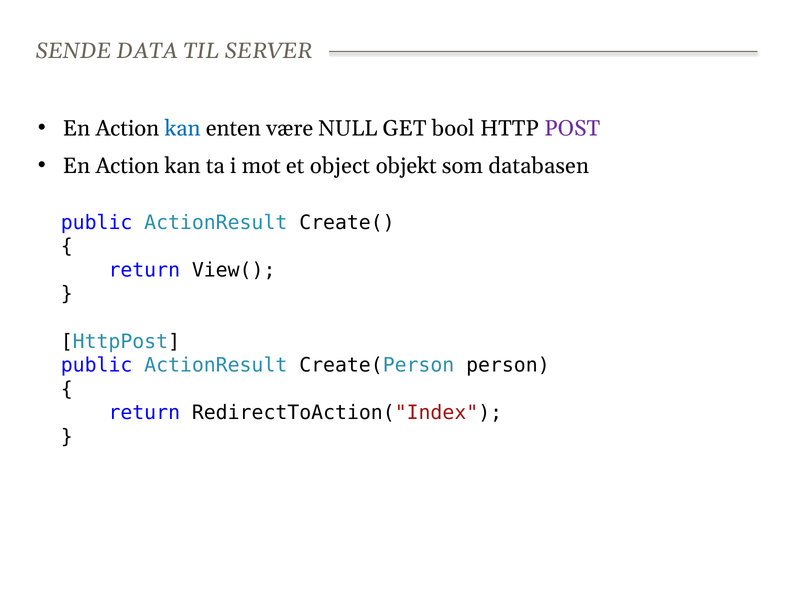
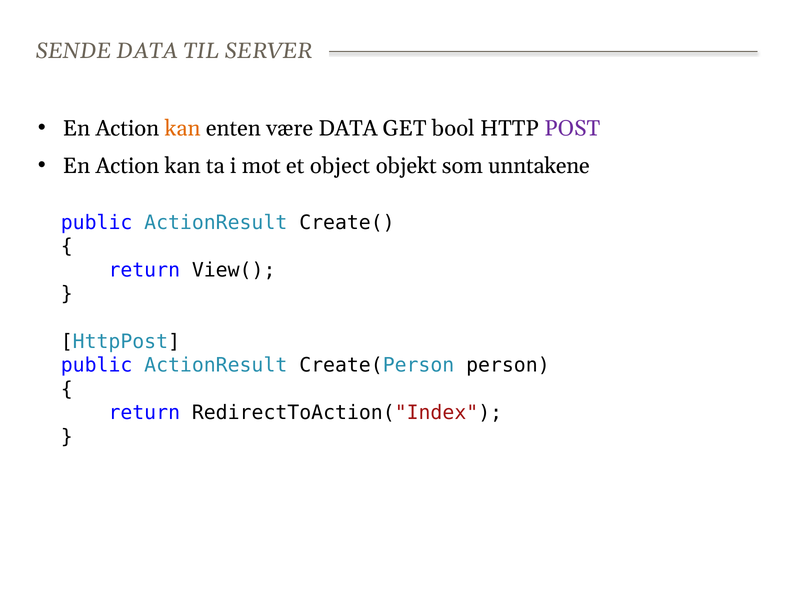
kan colour: blue -> orange (183, 128)
være NULL: NULL -> DATA (348, 128)
databasen: databasen -> unntakene (539, 166)
